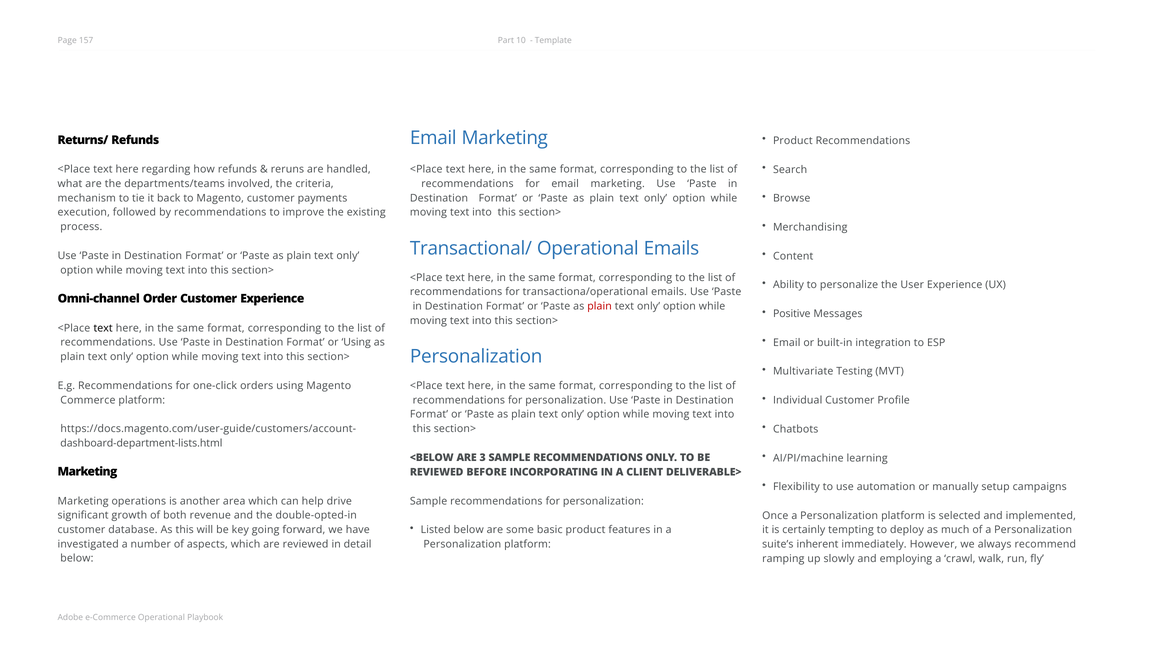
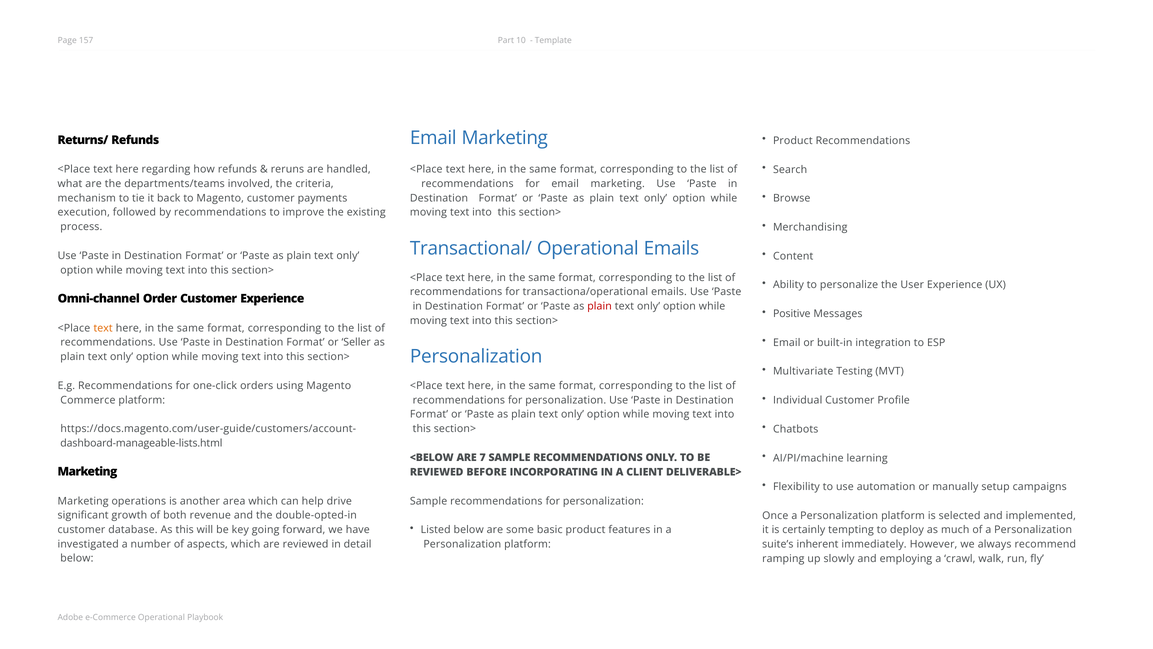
text colour: black -> orange (103, 328)
or Using: Using -> Seller (356, 342)
dashboard-department-lists.html: dashboard-department-lists.html -> dashboard-manageable-lists.html (141, 443)
3: 3 -> 7 (483, 458)
